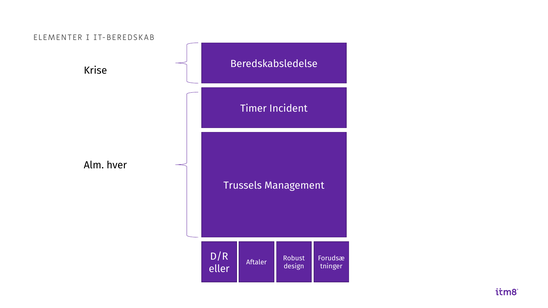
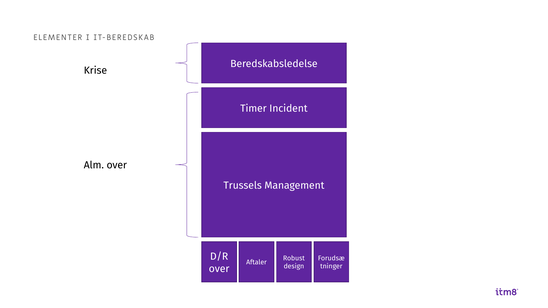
Alm hver: hver -> over (117, 165)
eller: eller -> over (219, 269)
